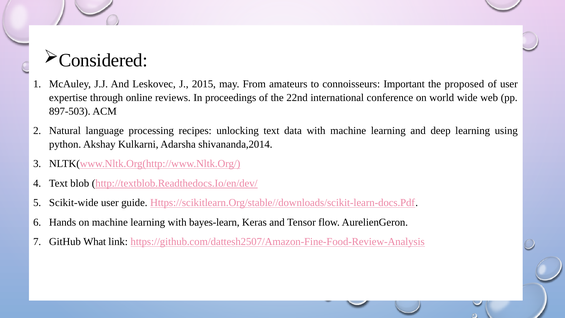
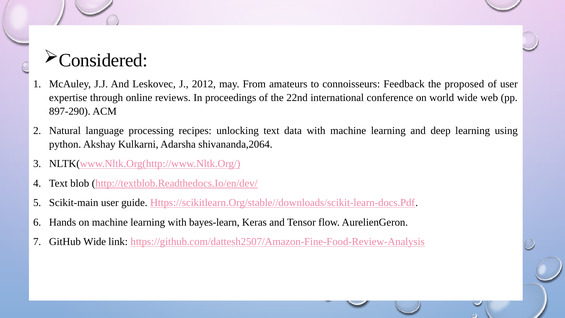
2015: 2015 -> 2012 (204, 84)
Important: Important -> Feedback (404, 84)
897-503: 897-503 -> 897-290 (70, 111)
shivananda,2014: shivananda,2014 -> shivananda,2064 (235, 144)
Scikit-wide: Scikit-wide -> Scikit-main (74, 203)
GitHub What: What -> Wide (95, 242)
